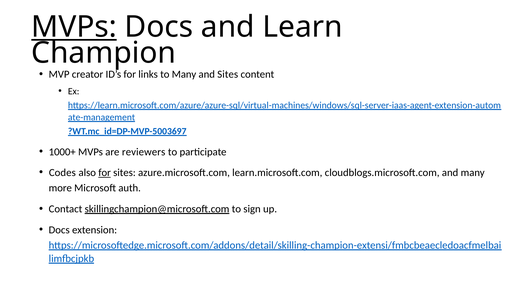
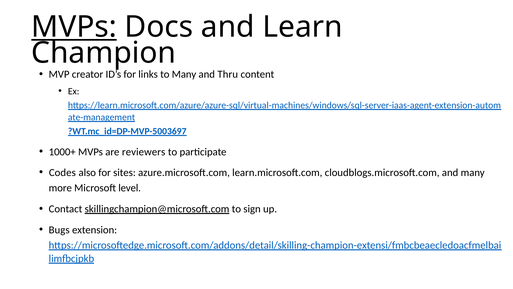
and Sites: Sites -> Thru (228, 74)
for underline: present -> none (105, 172)
auth: auth -> level (130, 188)
Docs: Docs -> Bugs (59, 229)
